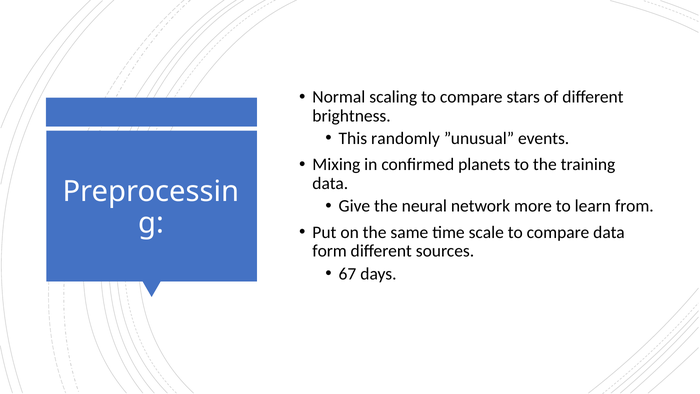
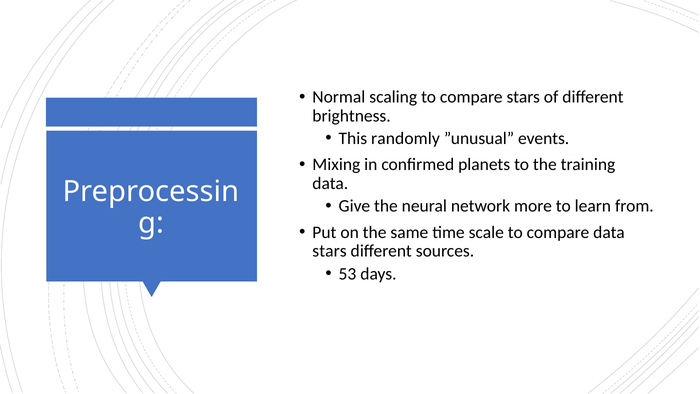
form: form -> stars (330, 251)
67: 67 -> 53 (347, 274)
